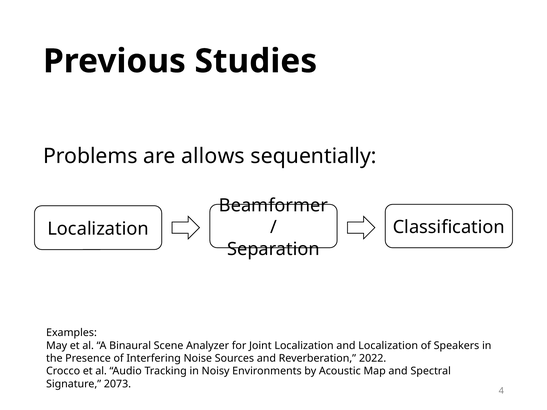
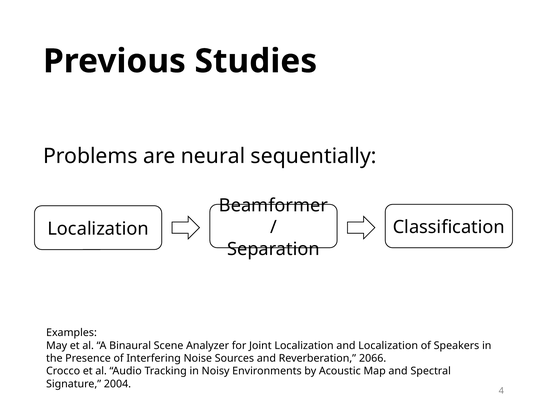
allows: allows -> neural (213, 156)
2022: 2022 -> 2066 (373, 359)
2073: 2073 -> 2004 (117, 384)
